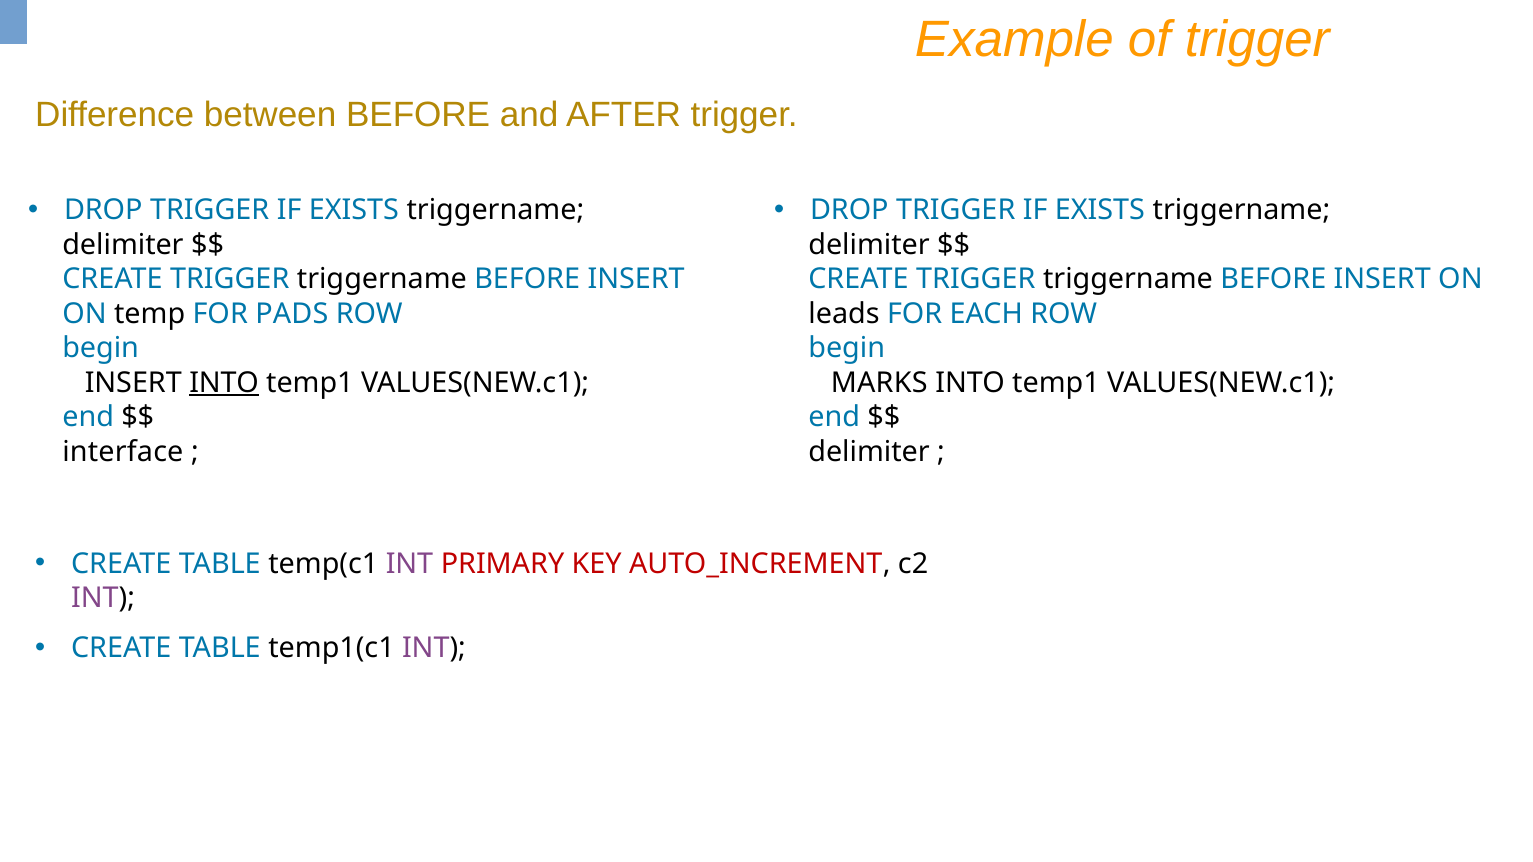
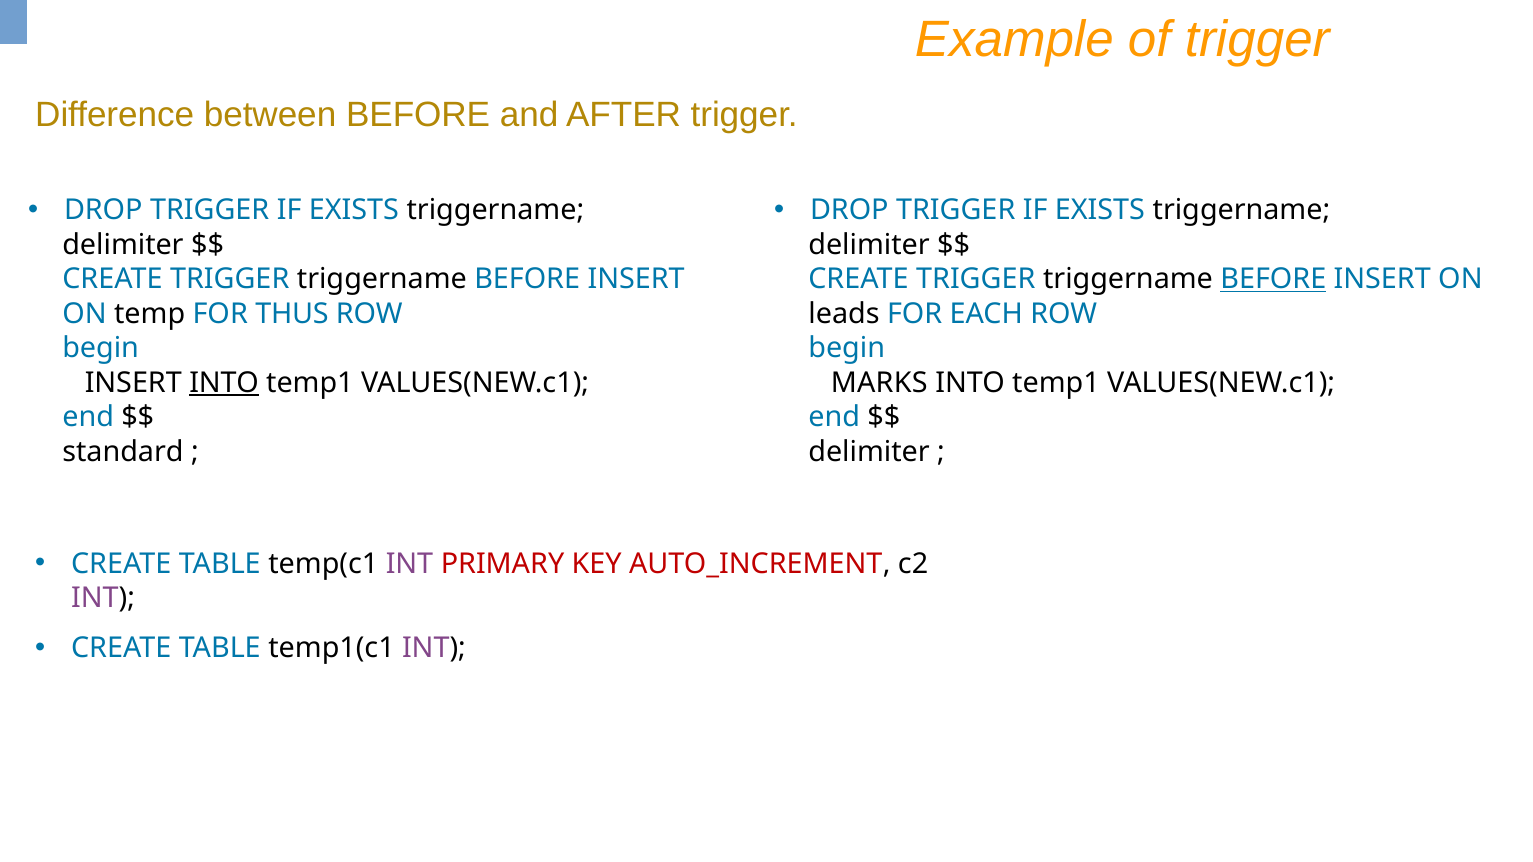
BEFORE underline: none -> present (1273, 279)
PADS: PADS -> THUS (292, 314)
interface: interface -> standard (123, 452)
